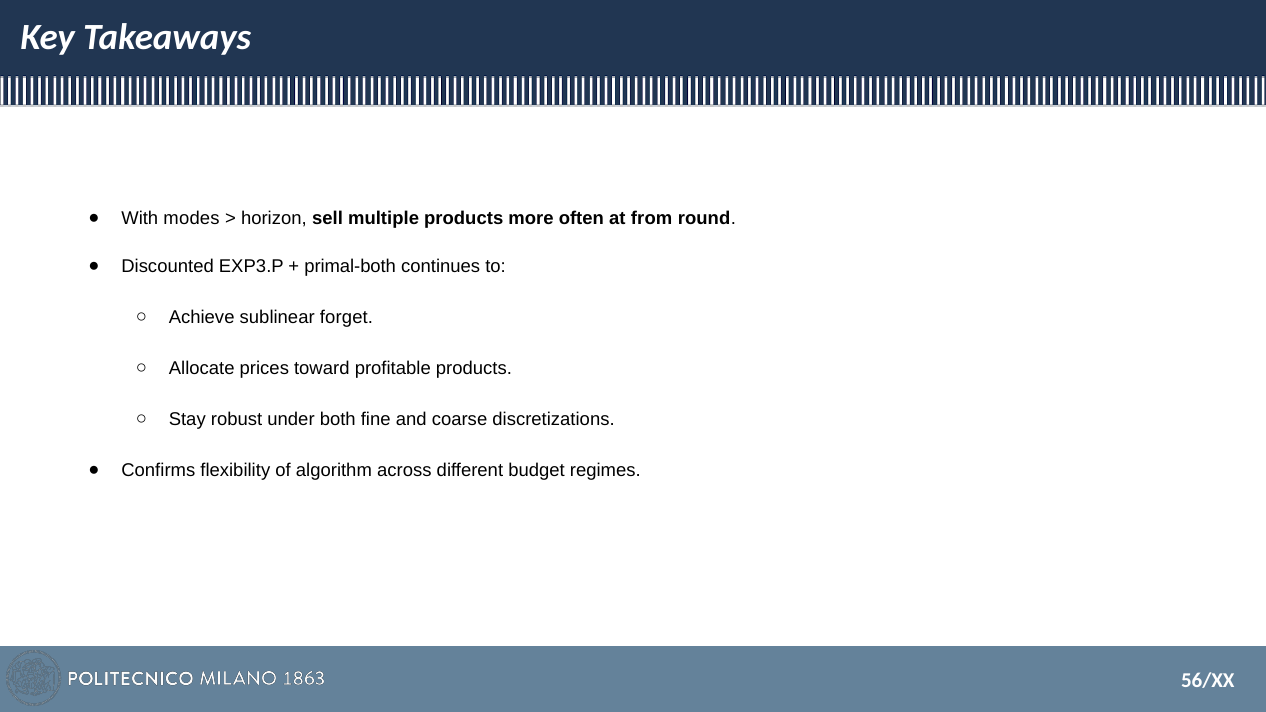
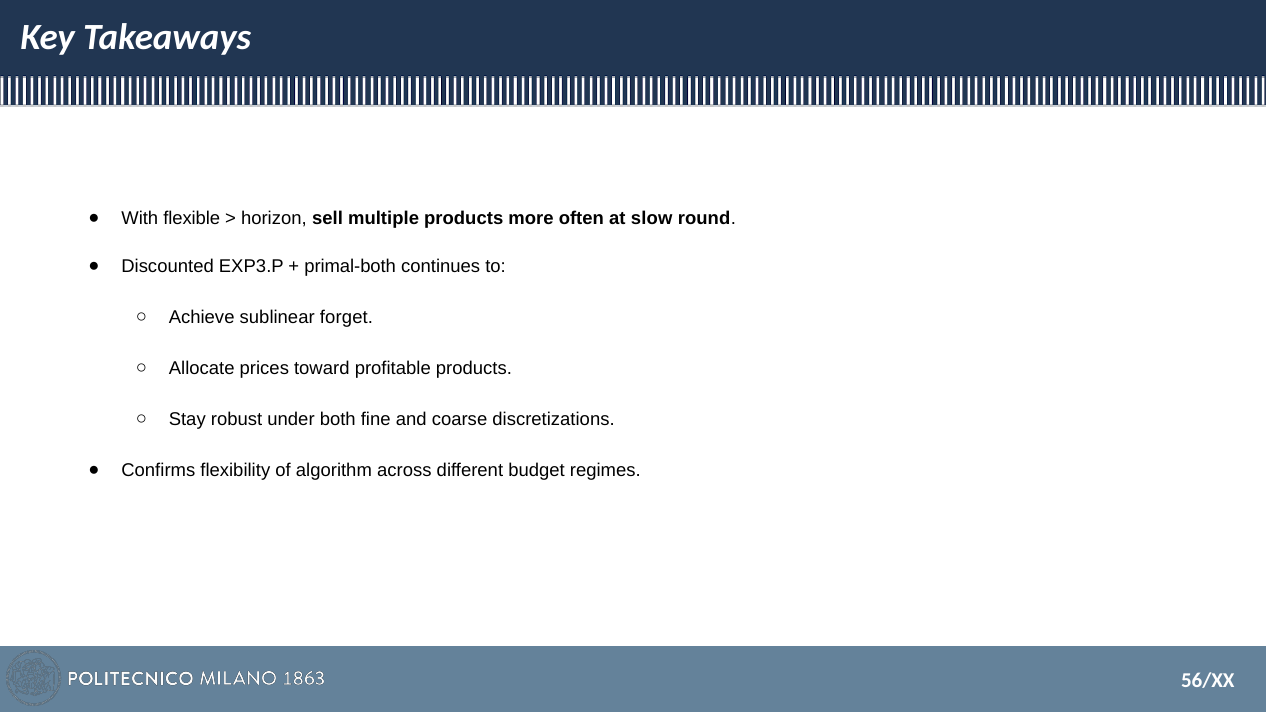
modes: modes -> flexible (192, 219)
from: from -> slow (652, 219)
